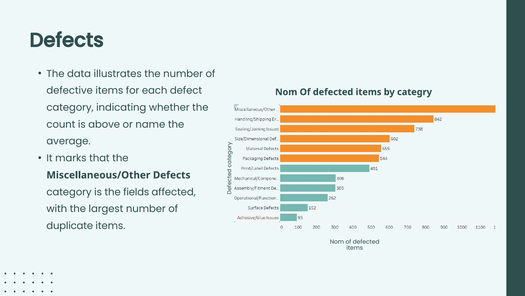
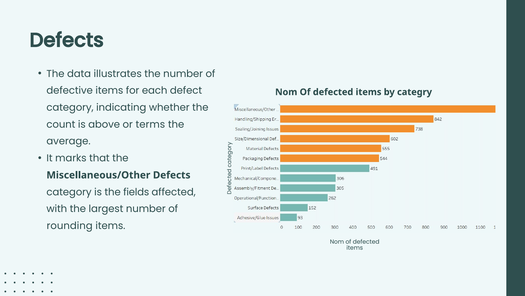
name: name -> terms (150, 124)
duplicate: duplicate -> rounding (70, 225)
